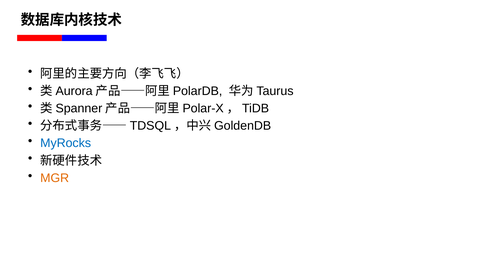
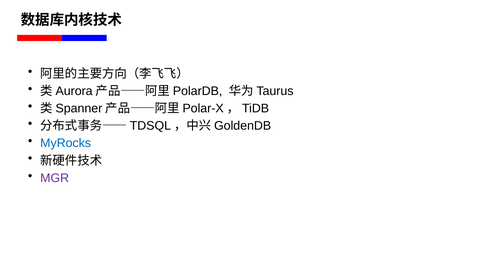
MGR colour: orange -> purple (55, 178)
